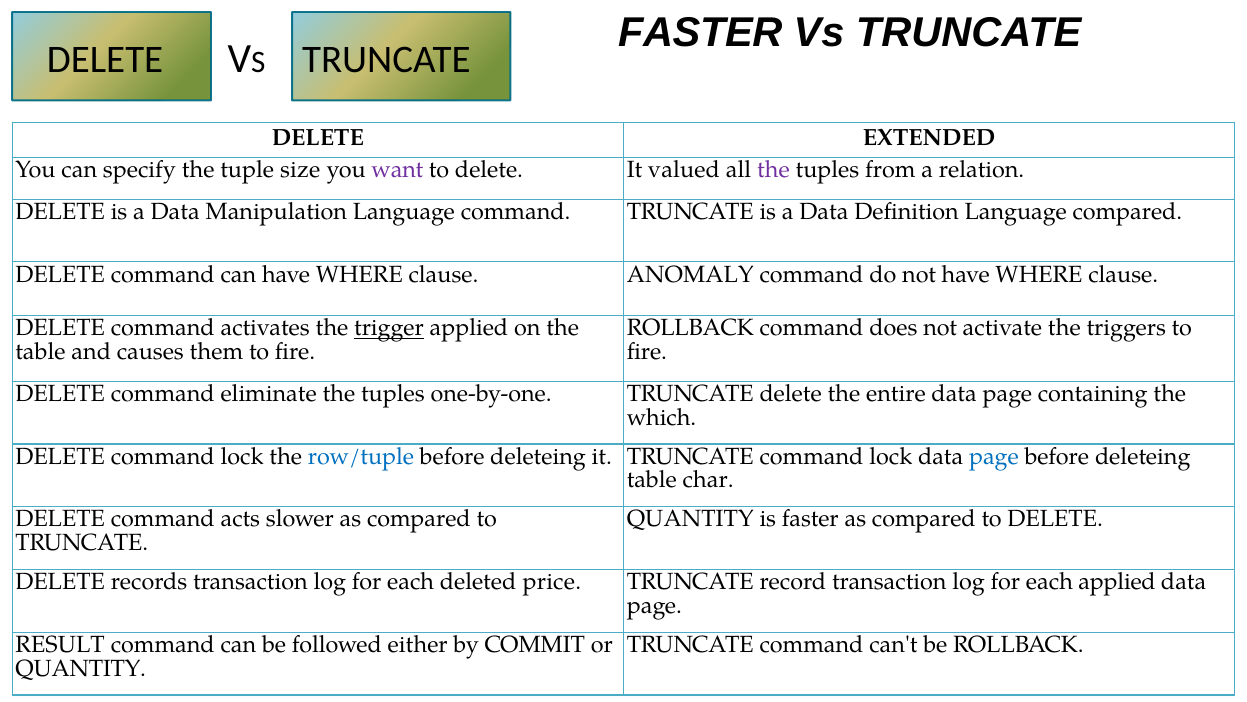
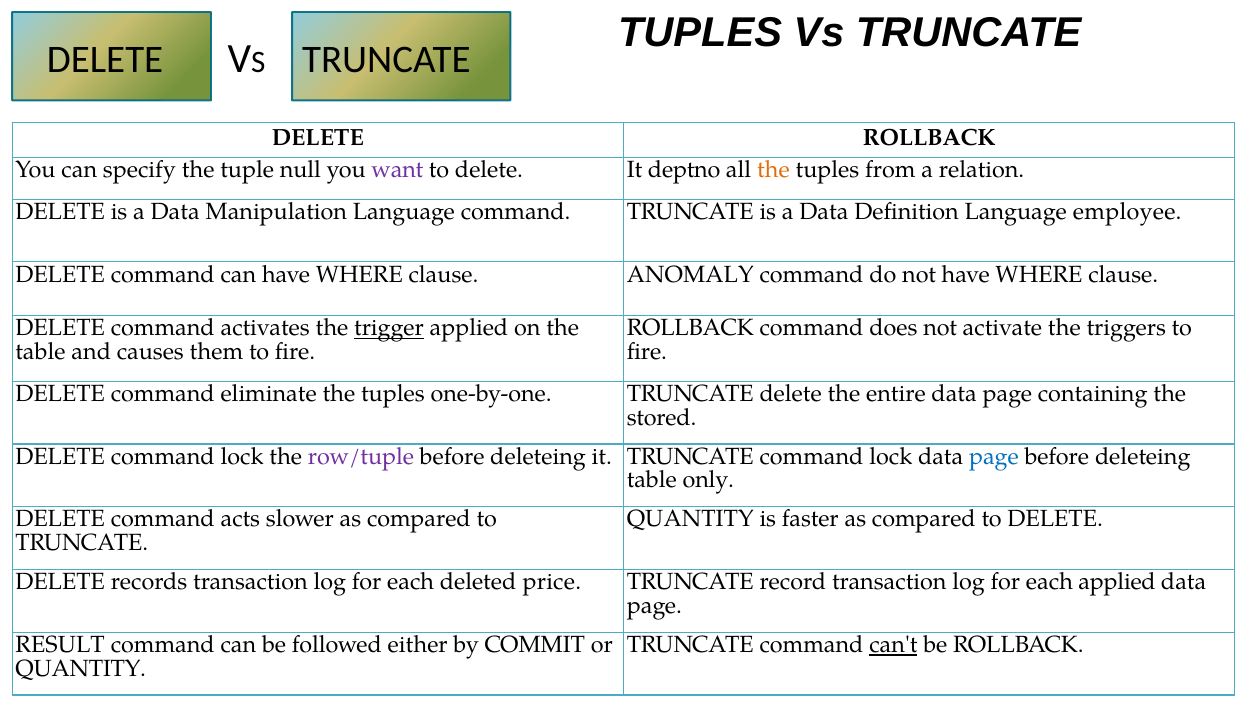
FASTER: FASTER -> TUPLES (700, 32)
DELETE EXTENDED: EXTENDED -> ROLLBACK (929, 137)
size: size -> null (300, 170)
valued: valued -> deptno (684, 170)
the colour: purple -> orange (773, 170)
Language compared: compared -> employee (1127, 212)
which: which -> stored (662, 417)
row/tuple colour: blue -> purple (361, 456)
char: char -> only (708, 480)
can't underline: none -> present (893, 644)
